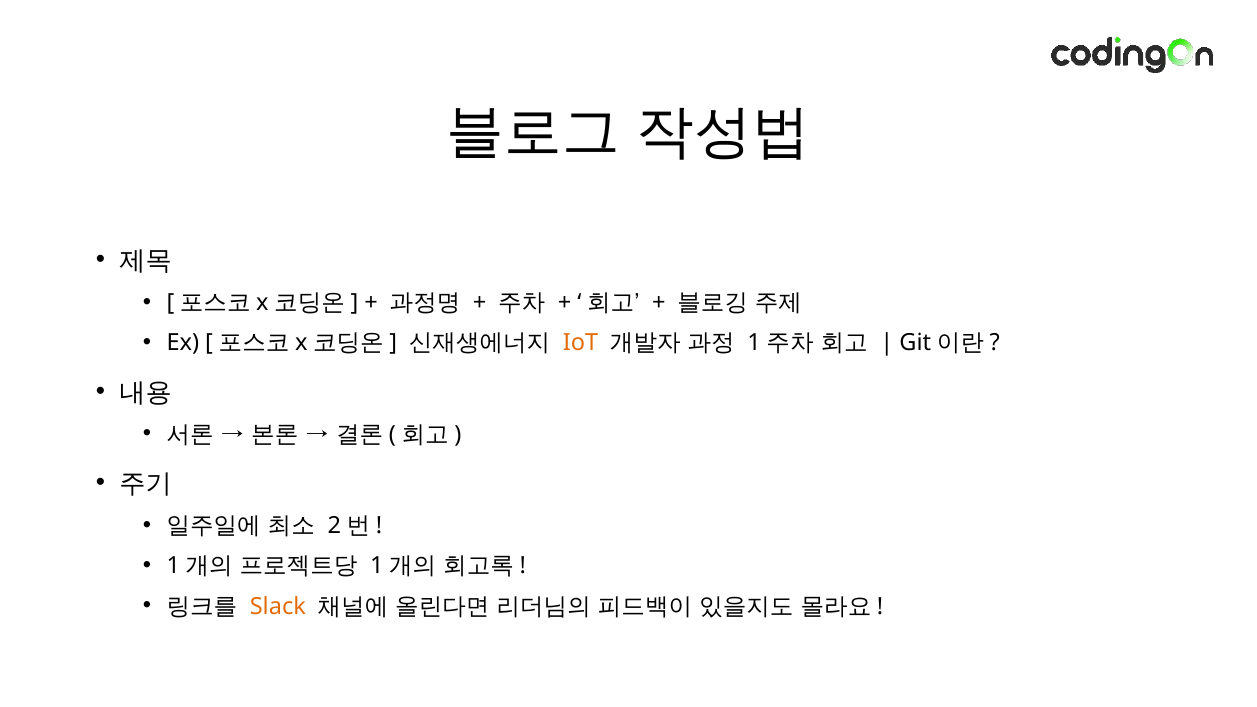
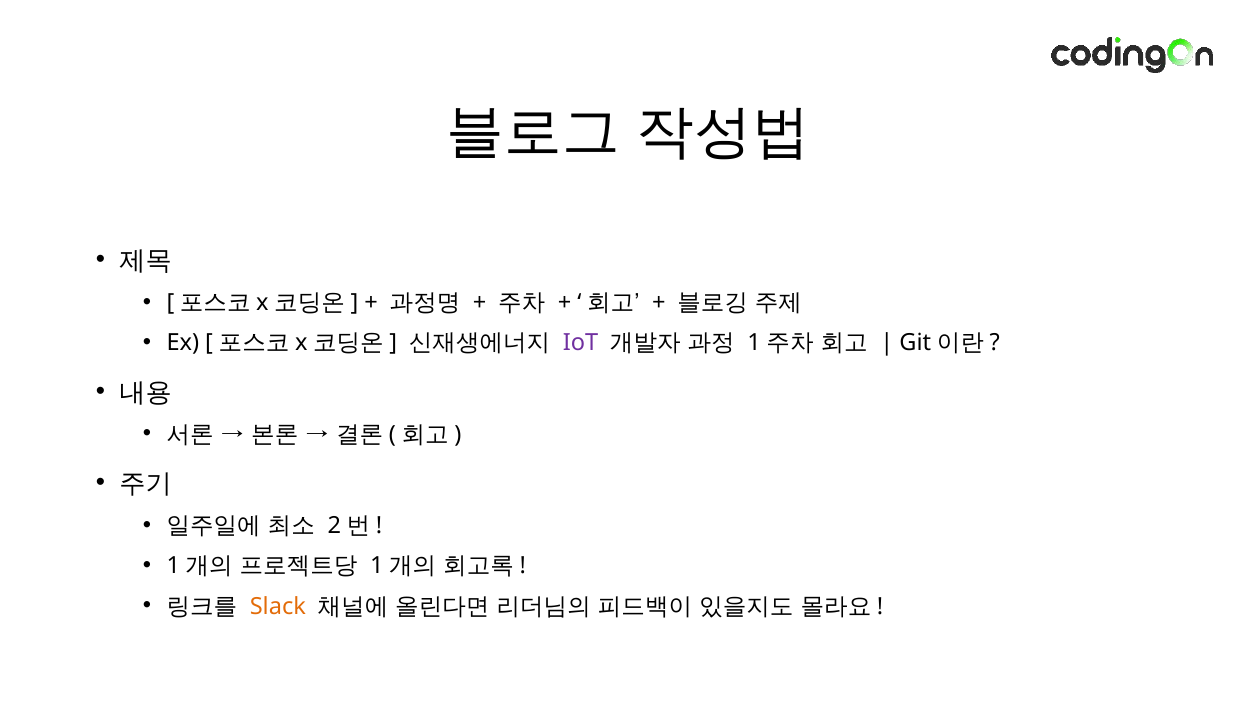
IoT colour: orange -> purple (580, 343)
